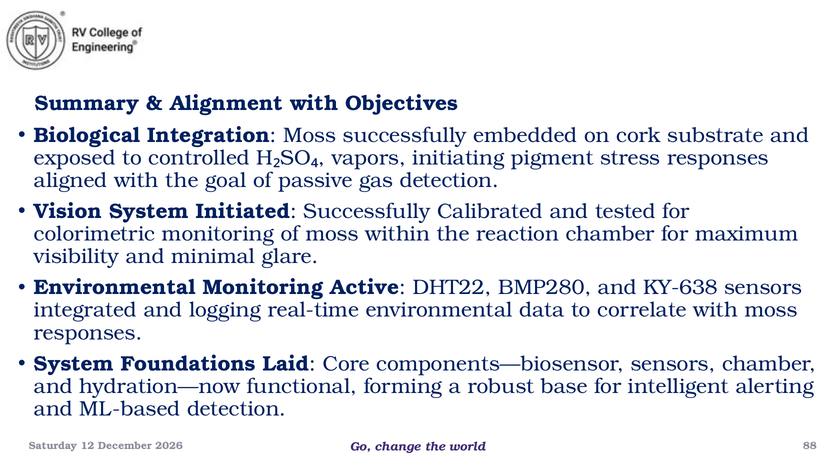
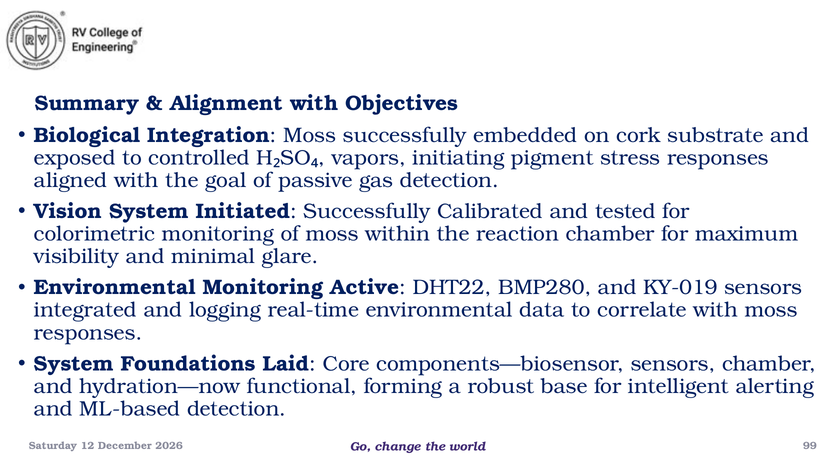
KY-638: KY-638 -> KY-019 (681, 288)
88: 88 -> 99 (810, 447)
